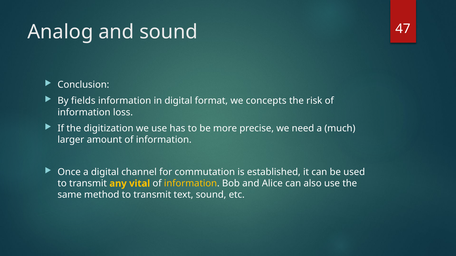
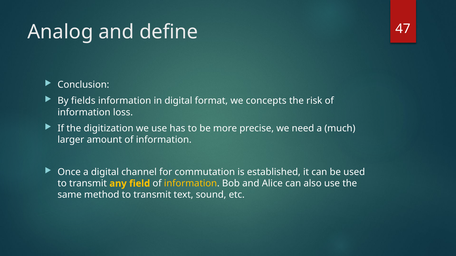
and sound: sound -> define (169, 32)
vital: vital -> field (140, 184)
